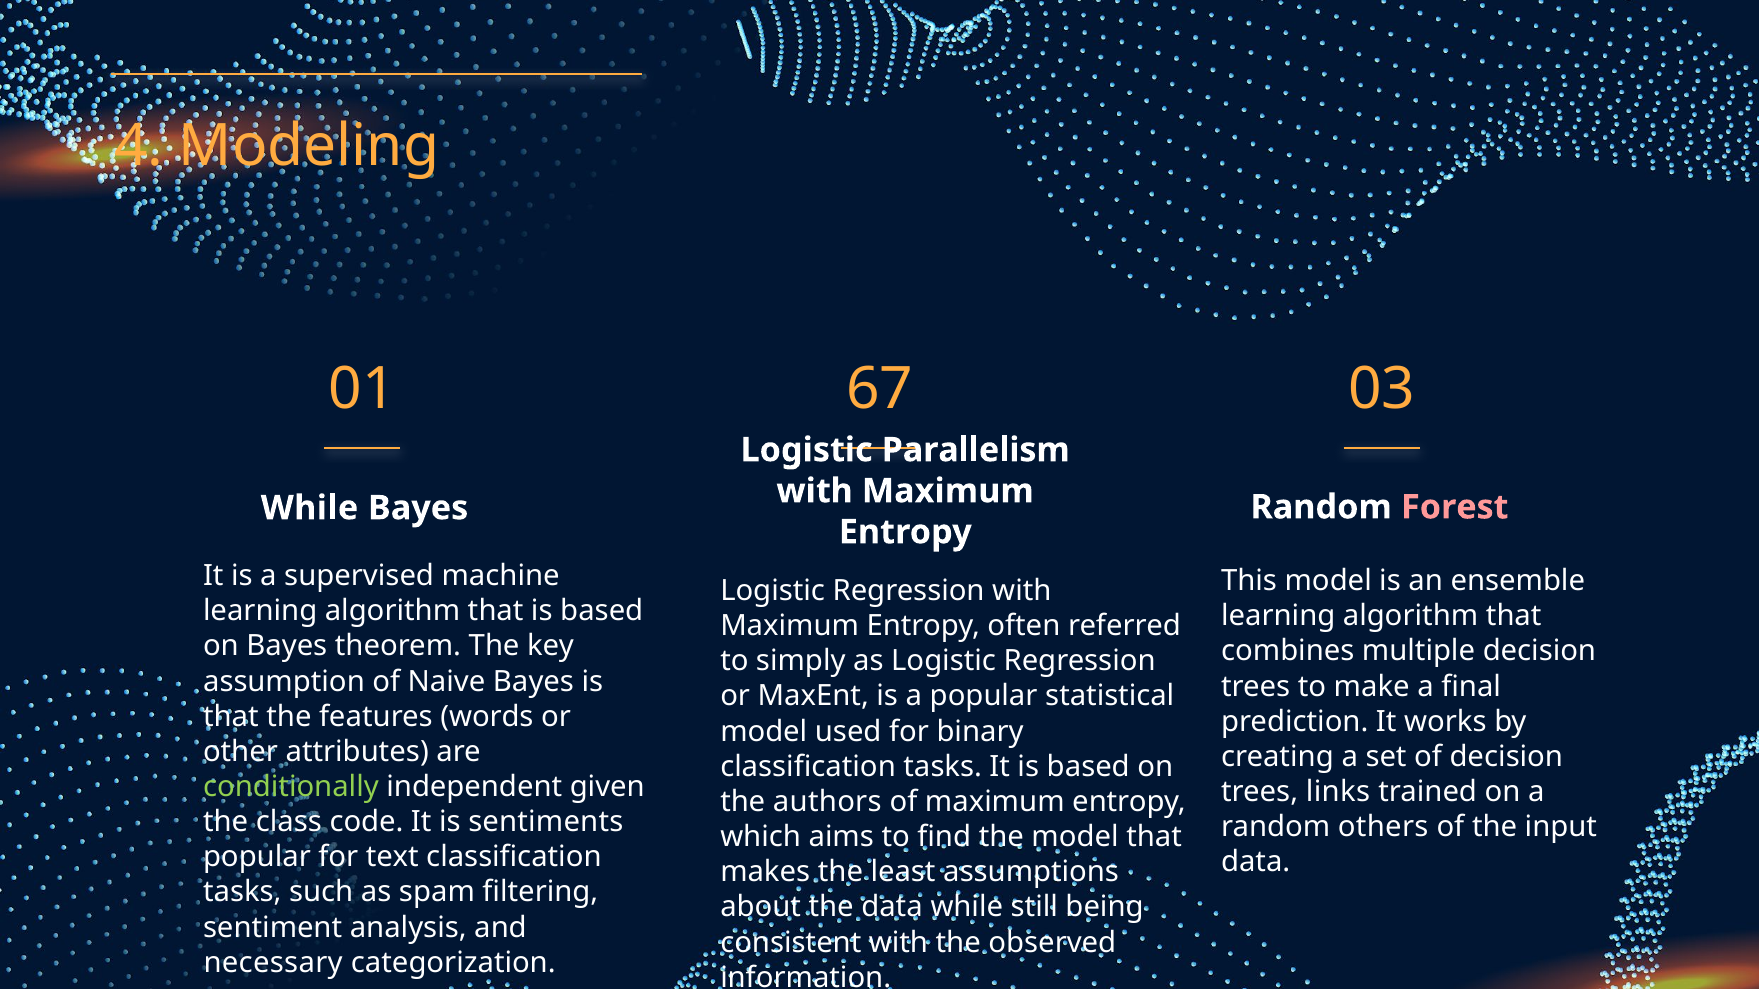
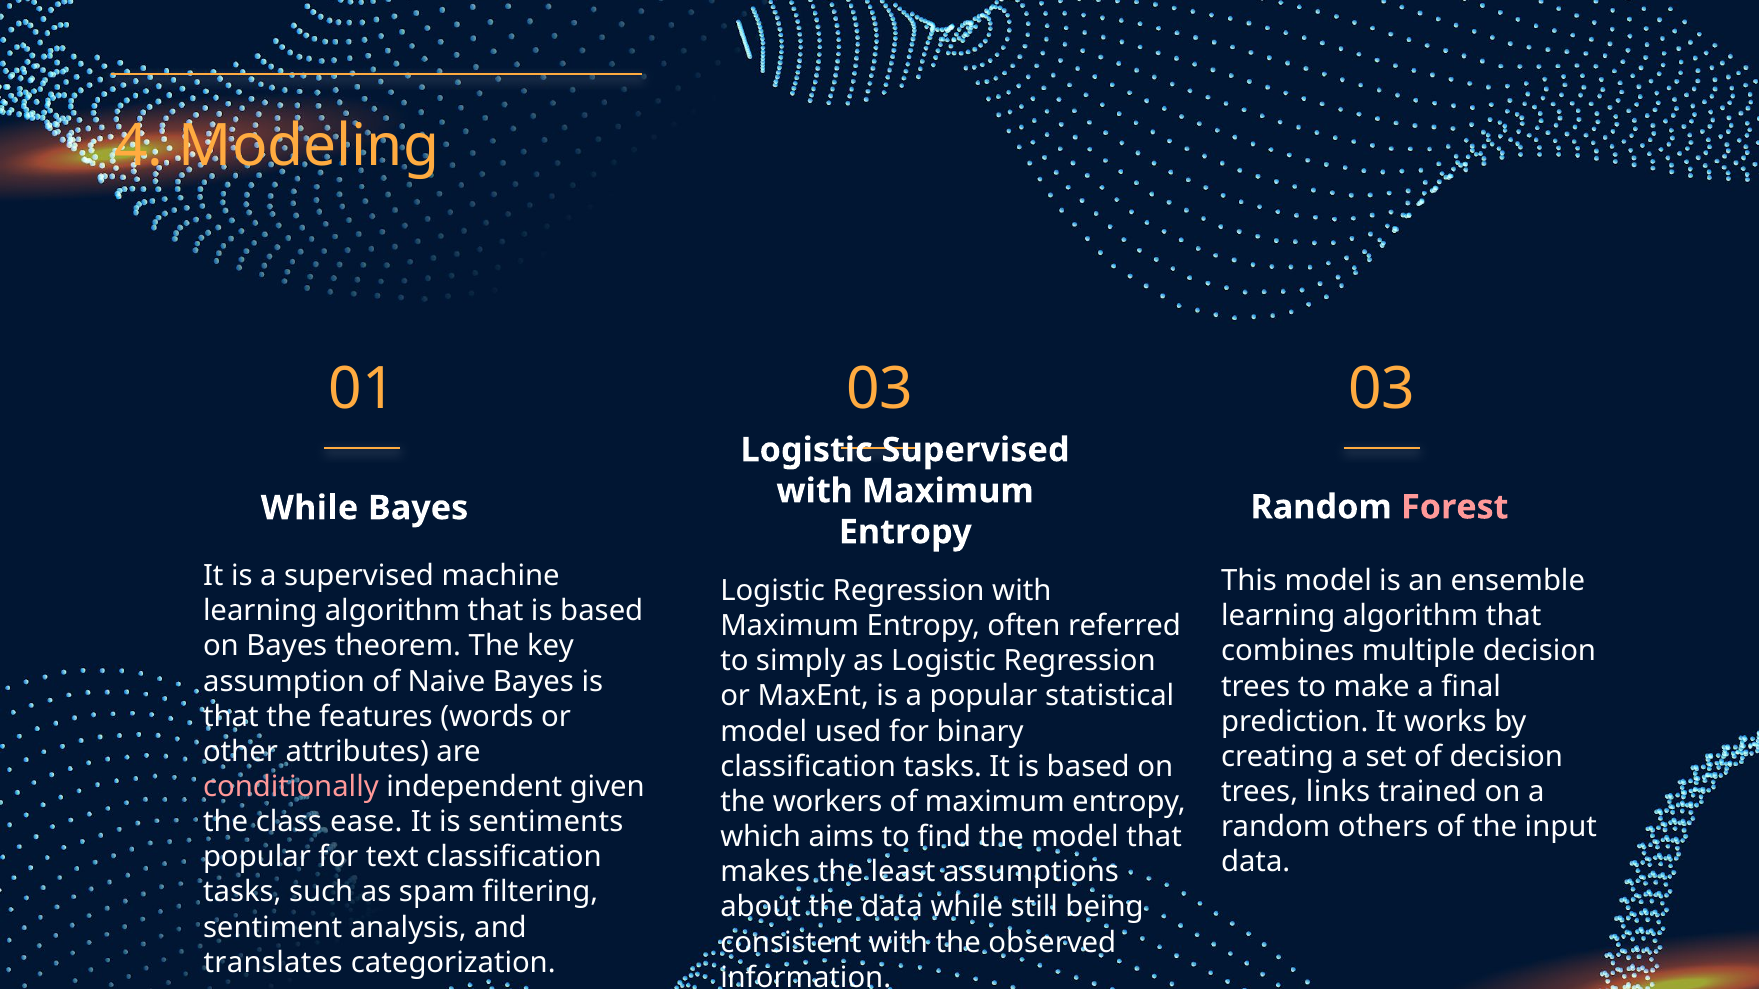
01 67: 67 -> 03 (880, 390)
Logistic Parallelism: Parallelism -> Supervised (976, 450)
conditionally colour: light green -> pink (291, 787)
authors: authors -> workers (828, 802)
code: code -> ease (366, 822)
necessary: necessary -> translates (273, 963)
